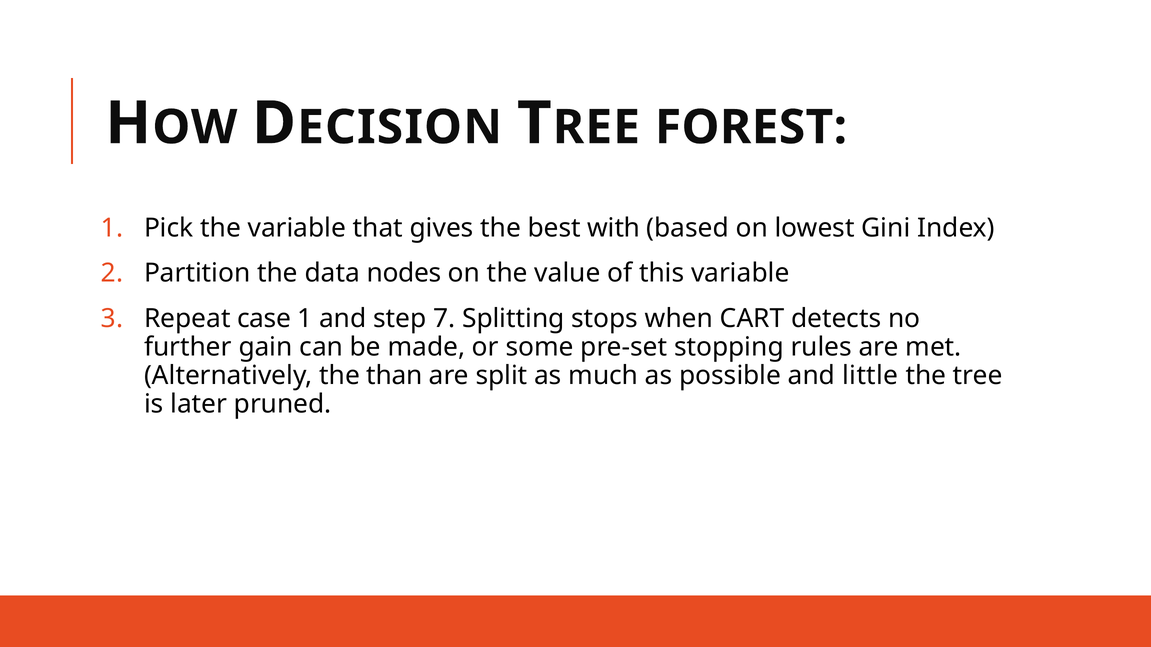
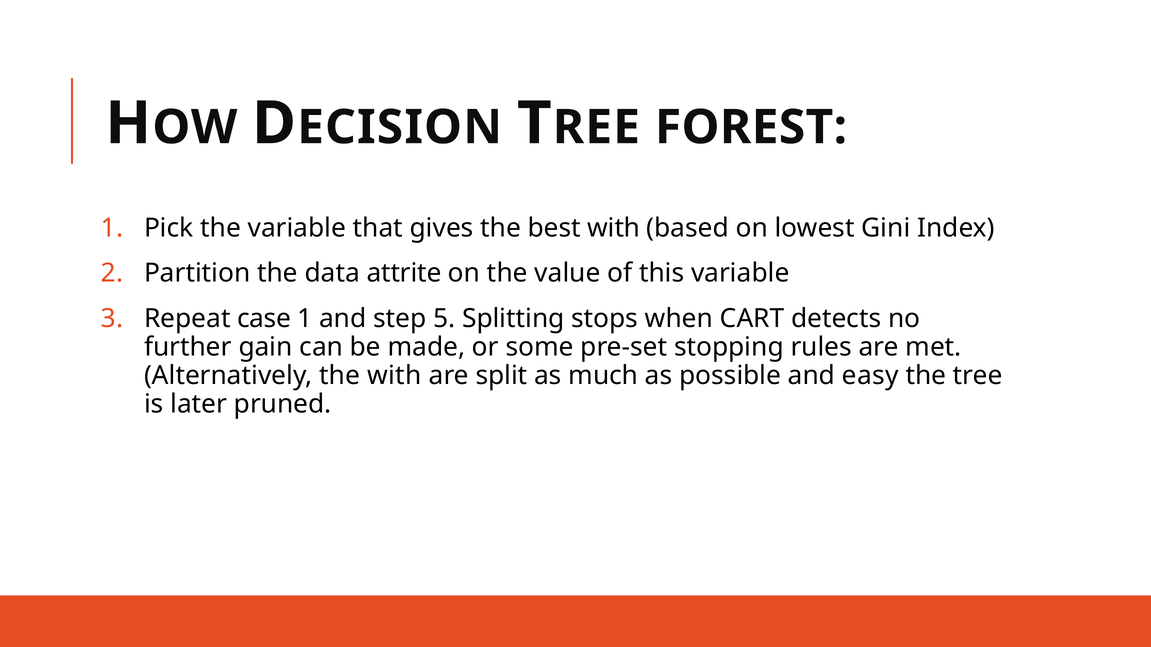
nodes: nodes -> attrite (404, 273)
7: 7 -> 5 (444, 319)
the than: than -> with (394, 376)
little: little -> easy (870, 376)
